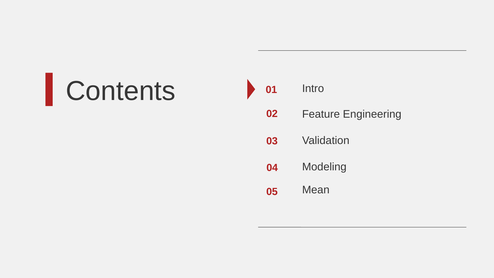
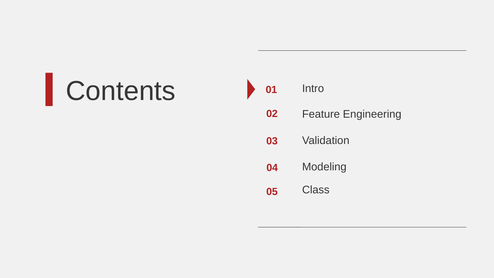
Mean: Mean -> Class (316, 190)
